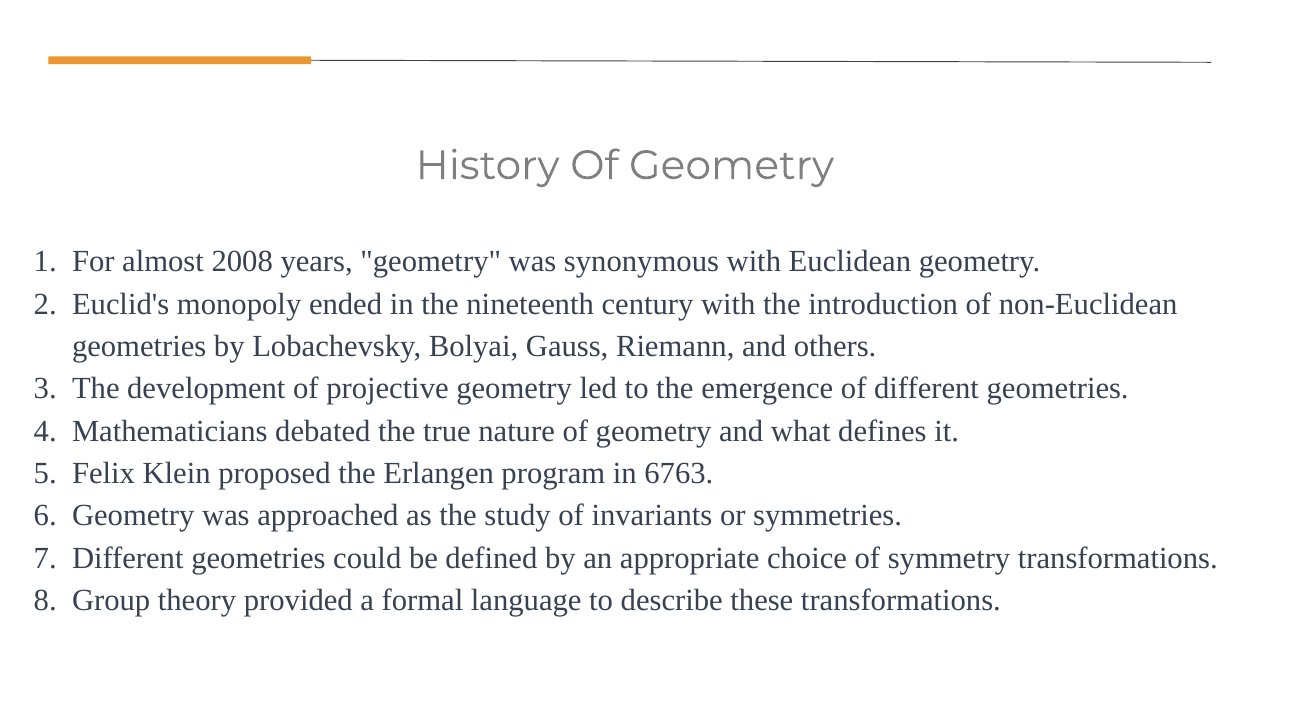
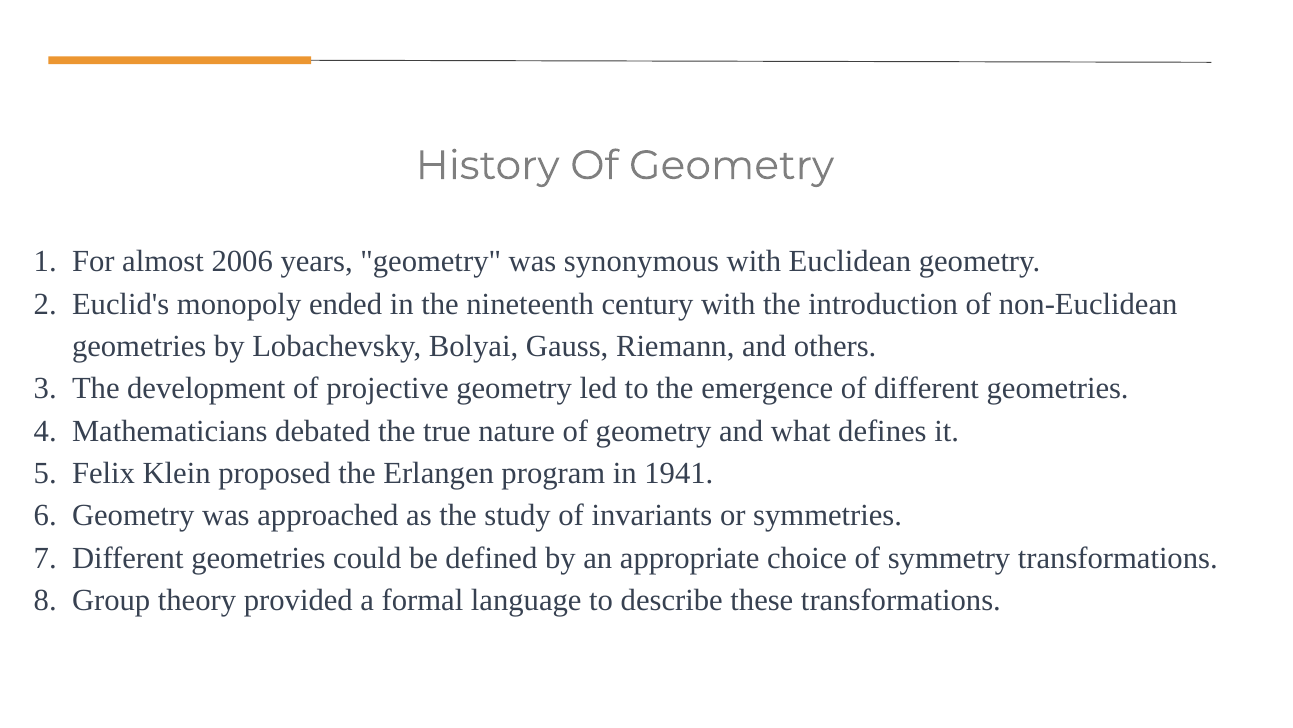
2008: 2008 -> 2006 (242, 261)
6763: 6763 -> 1941 (679, 473)
